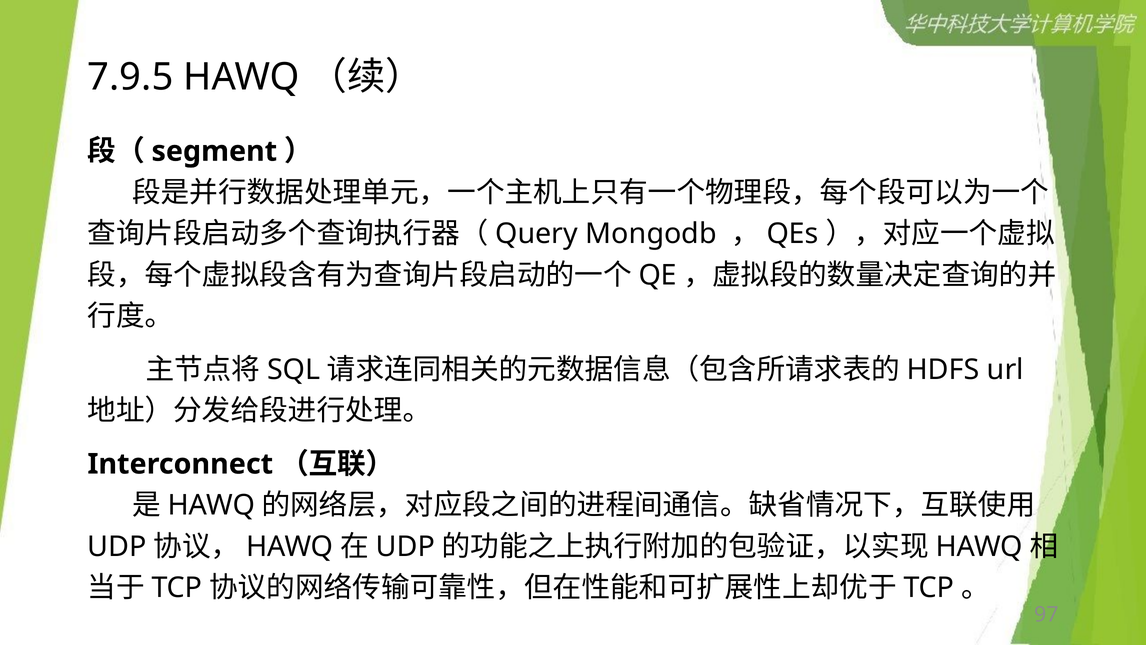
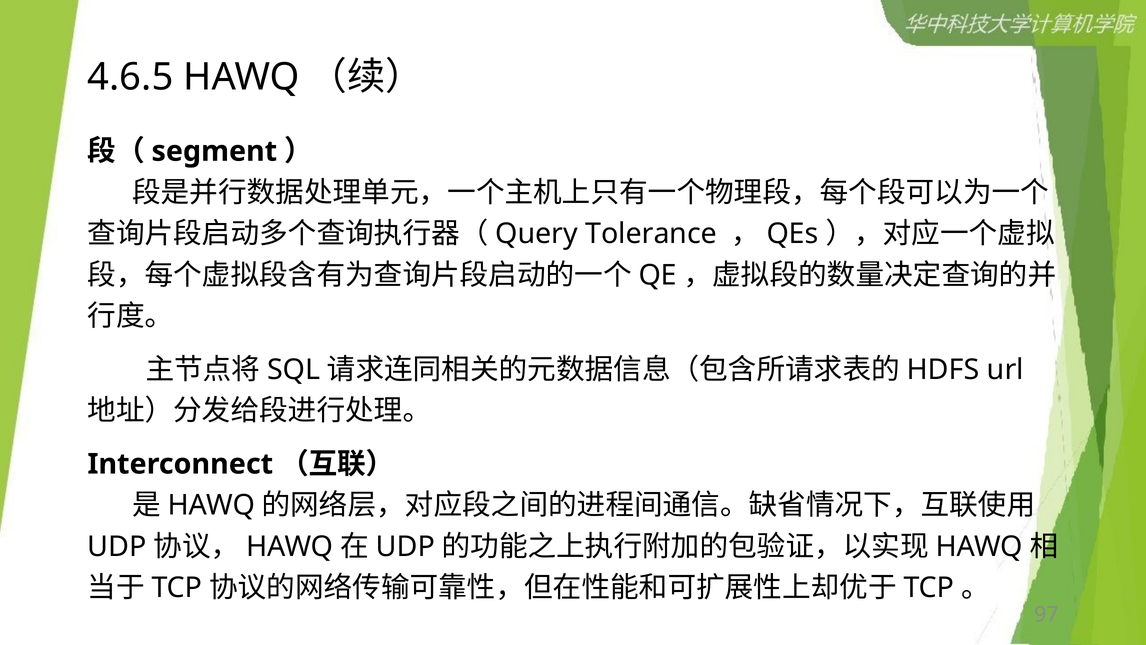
7.9.5: 7.9.5 -> 4.6.5 (130, 77)
Mongodb: Mongodb -> Tolerance (651, 234)
